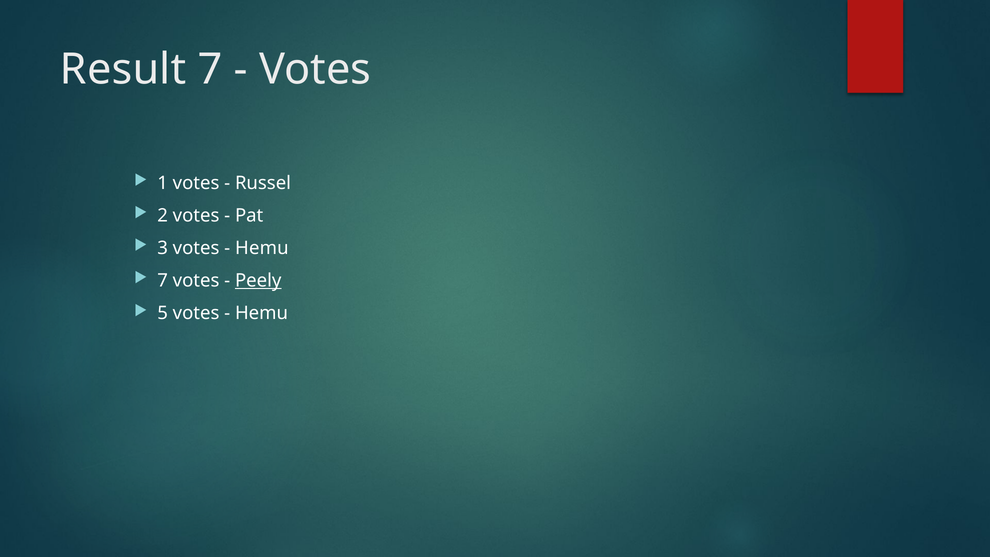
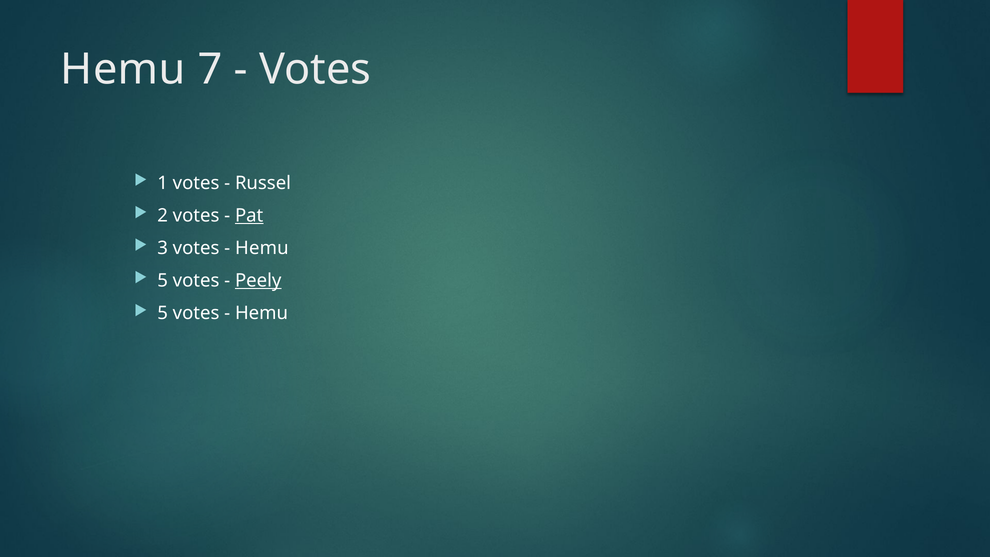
Result: Result -> Hemu (123, 70)
Pat underline: none -> present (249, 215)
7: 7 -> 5 (163, 281)
